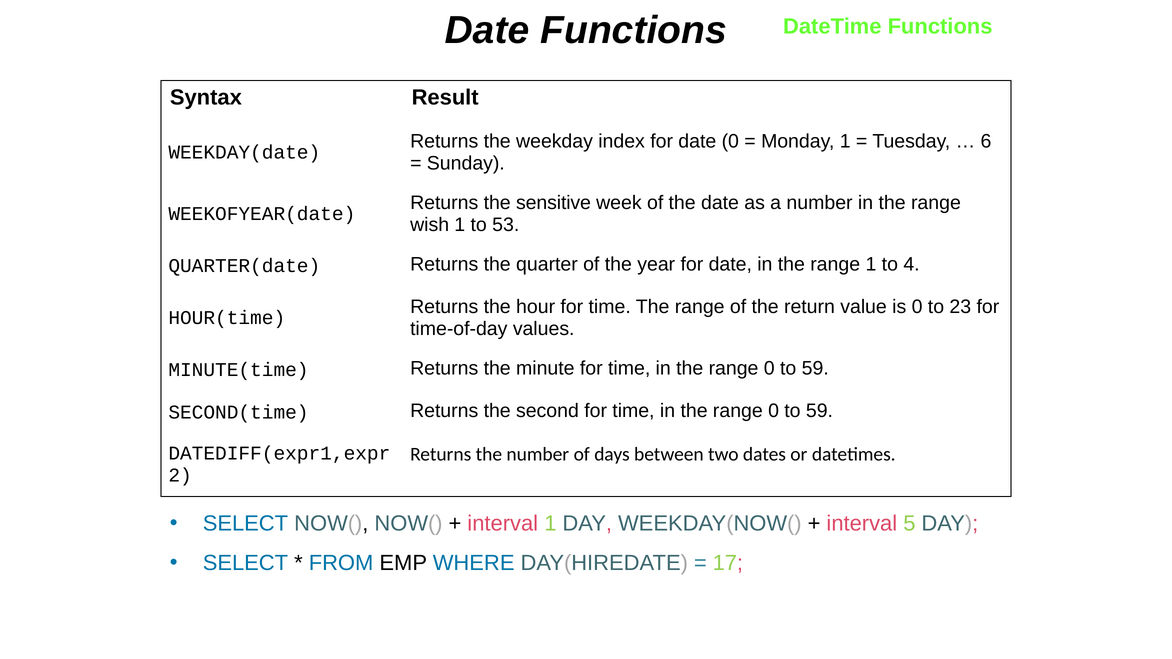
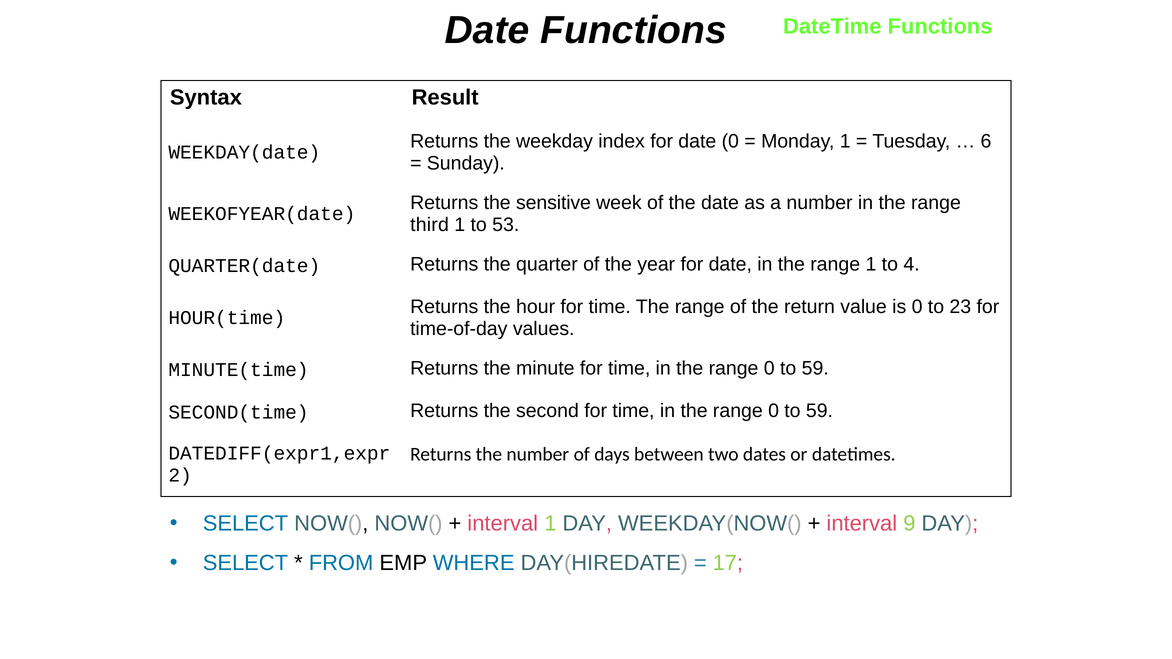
wish: wish -> third (430, 225)
5: 5 -> 9 (909, 524)
